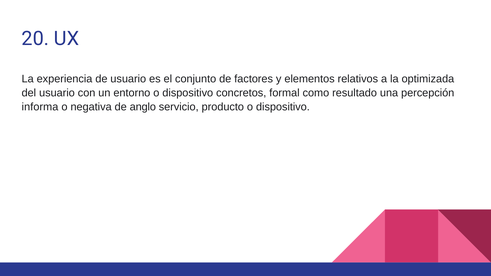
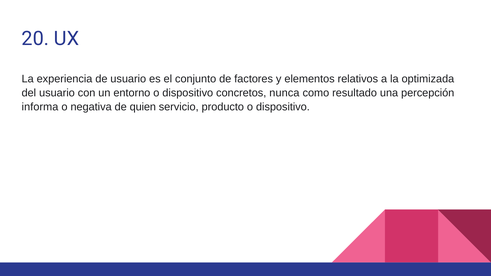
formal: formal -> nunca (284, 93)
anglo: anglo -> quien (143, 107)
